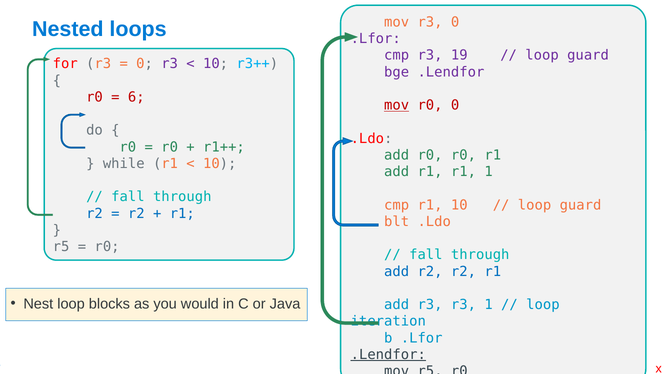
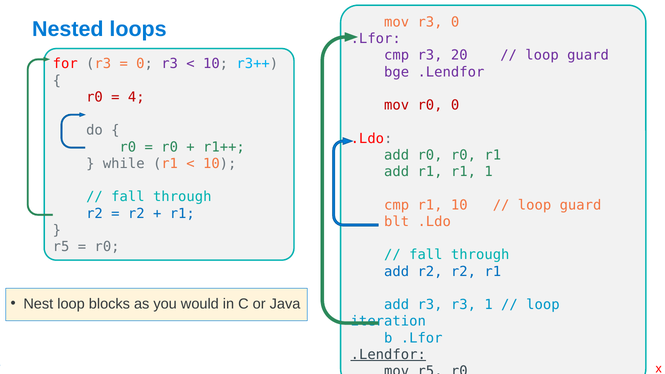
19: 19 -> 20 (459, 55)
6: 6 -> 4 (136, 97)
mov underline: present -> none (397, 105)
